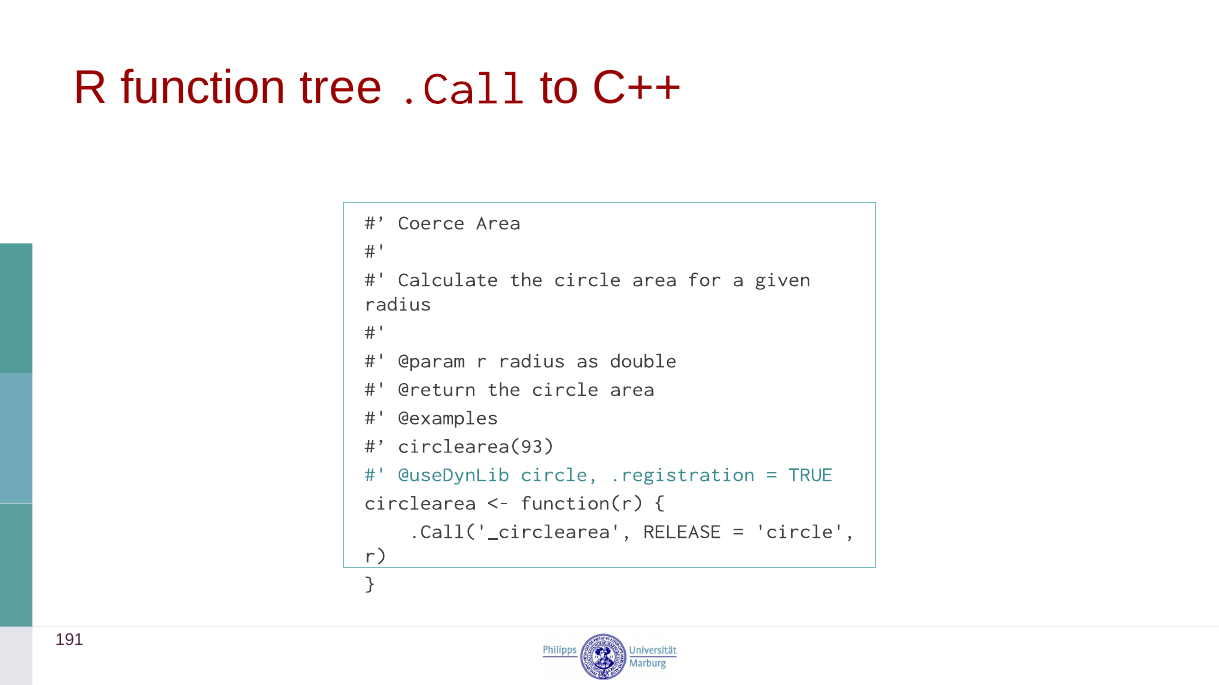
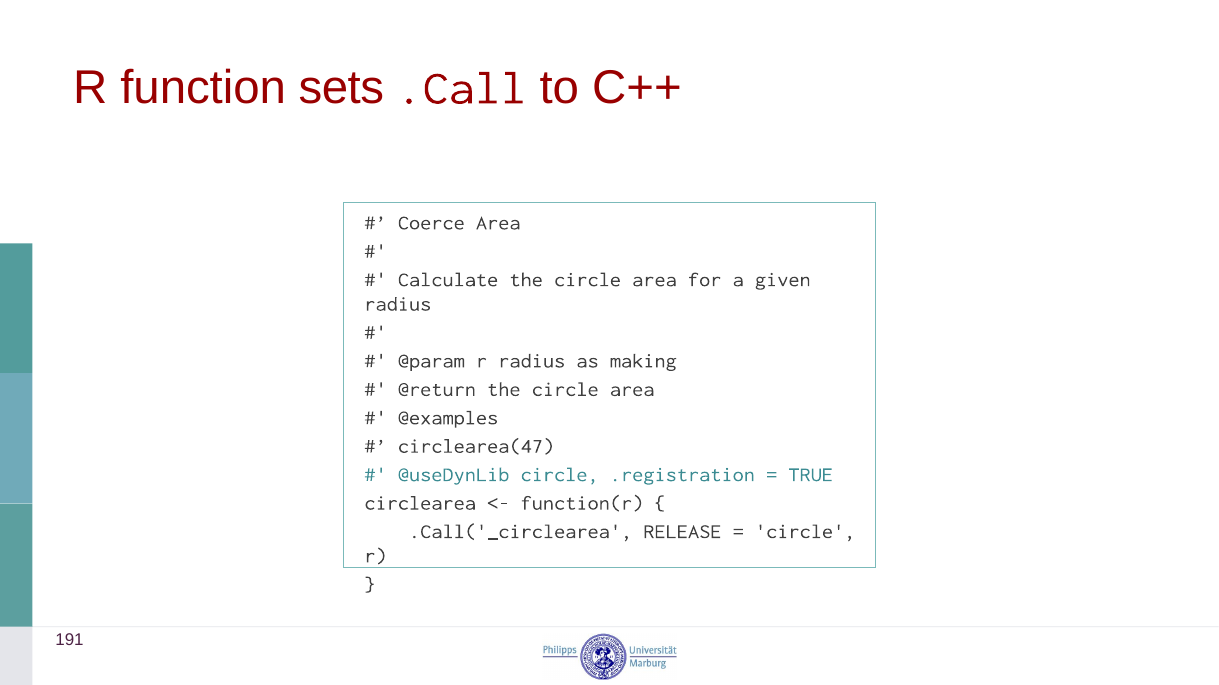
tree: tree -> sets (341, 88)
double: double -> making (643, 361)
circlearea(93: circlearea(93 -> circlearea(47 (476, 446)
